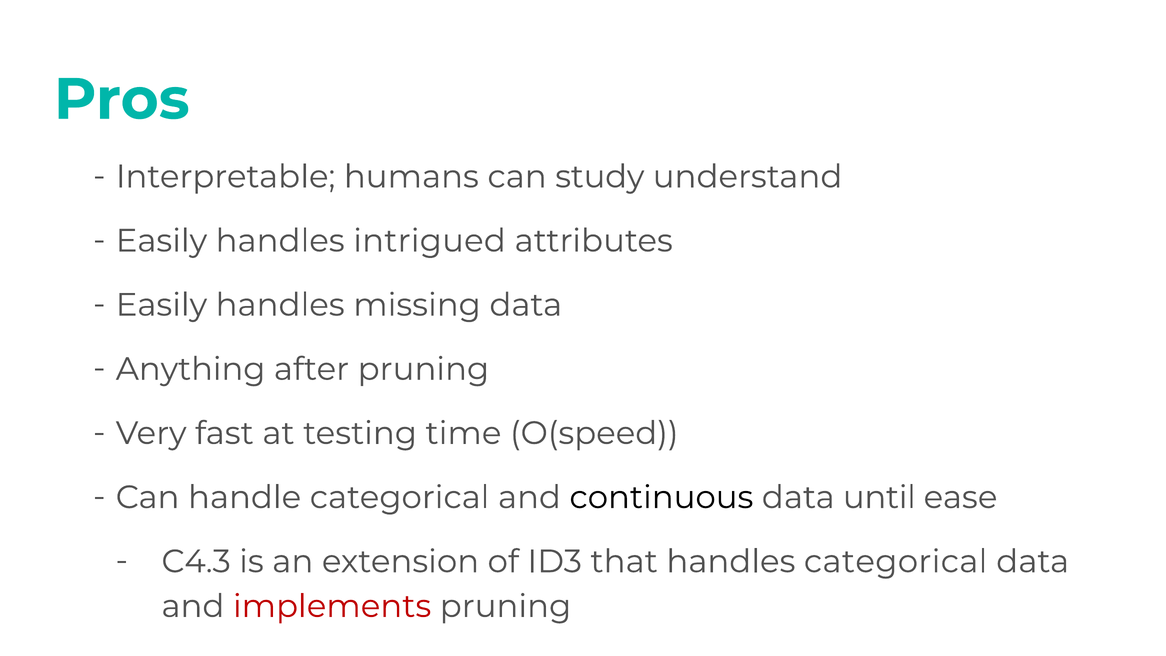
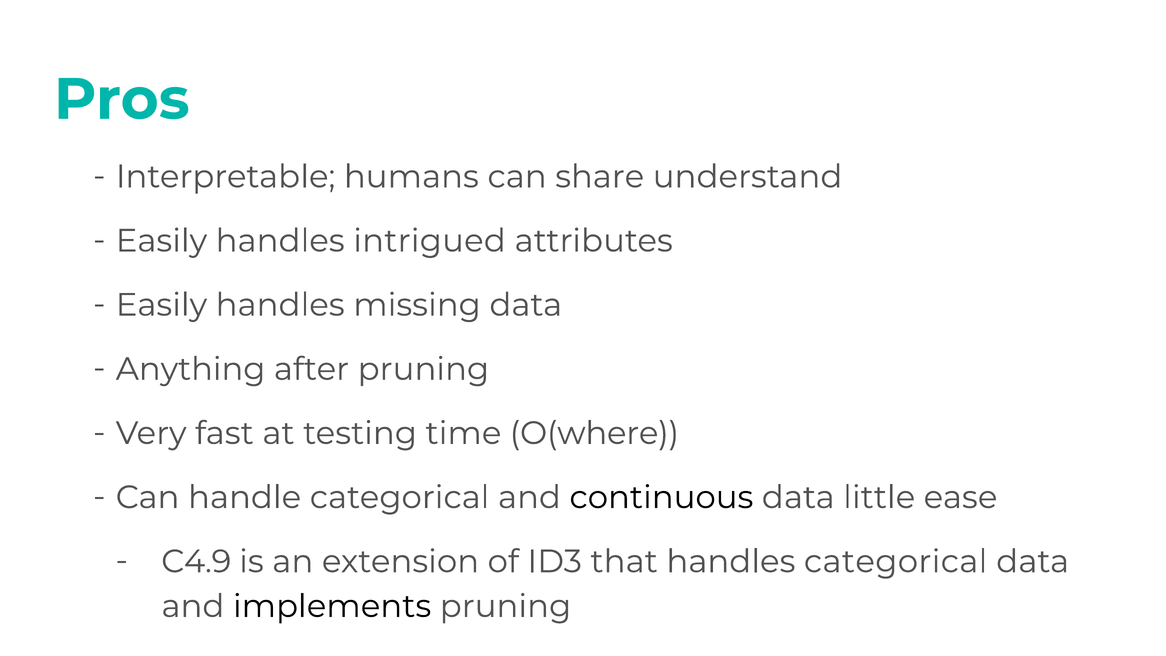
study: study -> share (600, 177)
O(speed: O(speed -> O(where (594, 433)
until: until -> little (879, 497)
C4.3: C4.3 -> C4.9 (196, 561)
implements colour: red -> black (332, 606)
